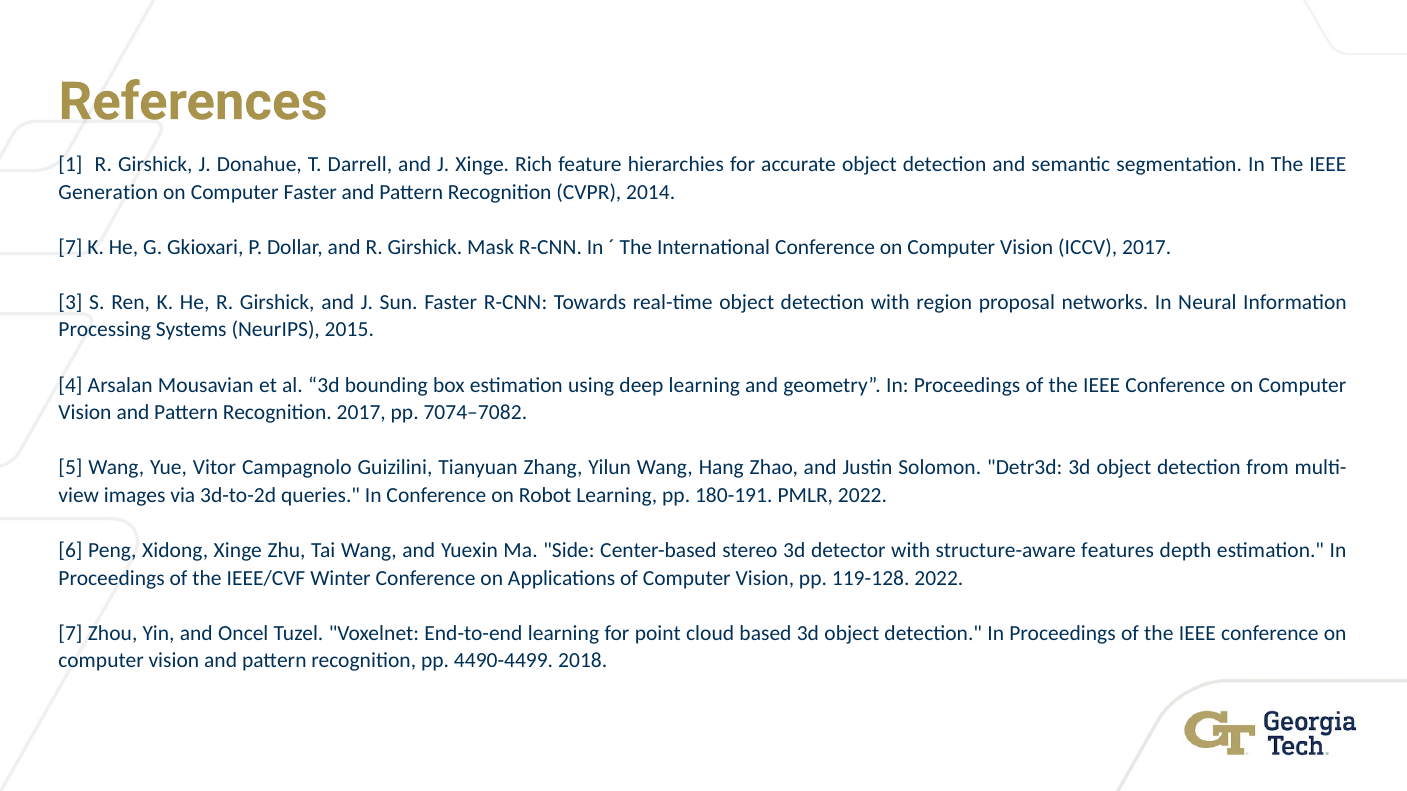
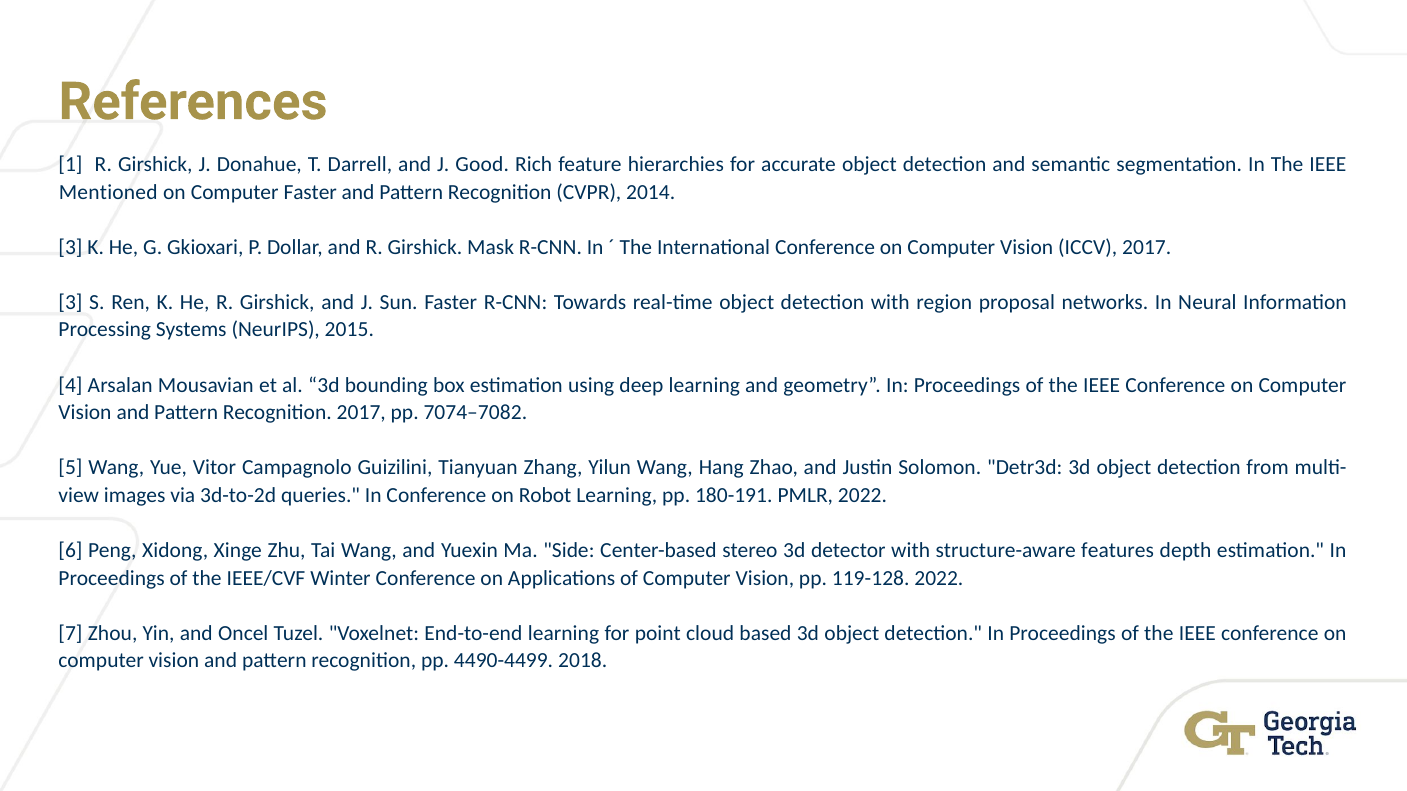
J Xinge: Xinge -> Good (482, 164)
Generation: Generation -> Mentioned (108, 192)
7: 7 -> 3 (70, 247)
